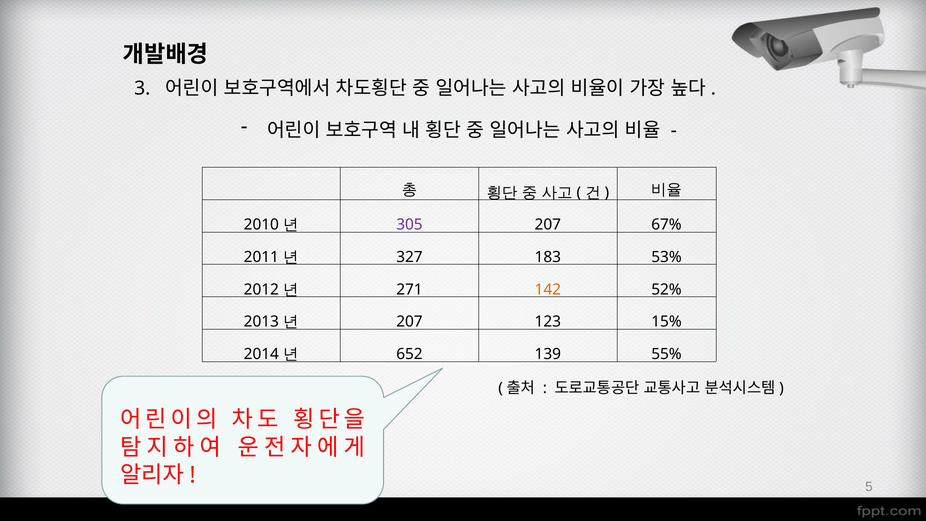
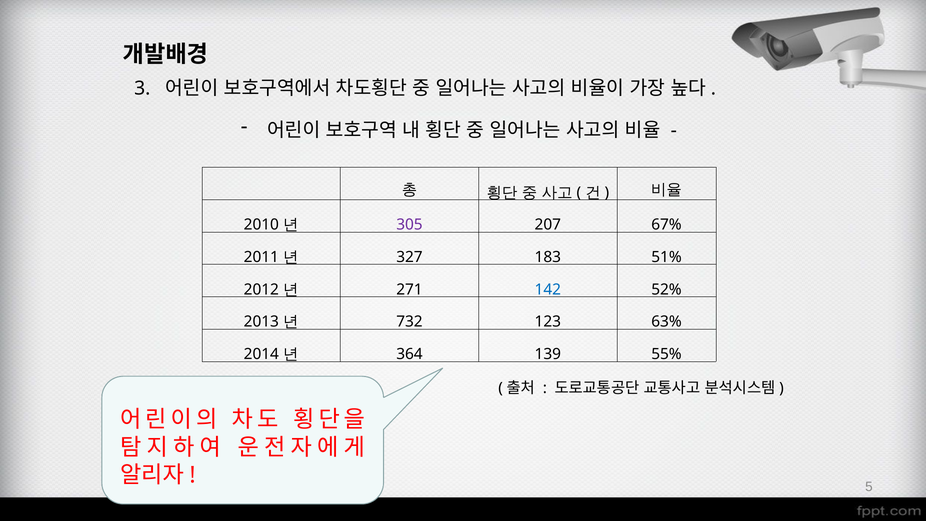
53%: 53% -> 51% (666, 257)
142 colour: orange -> blue (548, 289)
207: 207 -> 732 (409, 322)
15%: 15% -> 63% (666, 322)
652: 652 -> 364 (409, 354)
